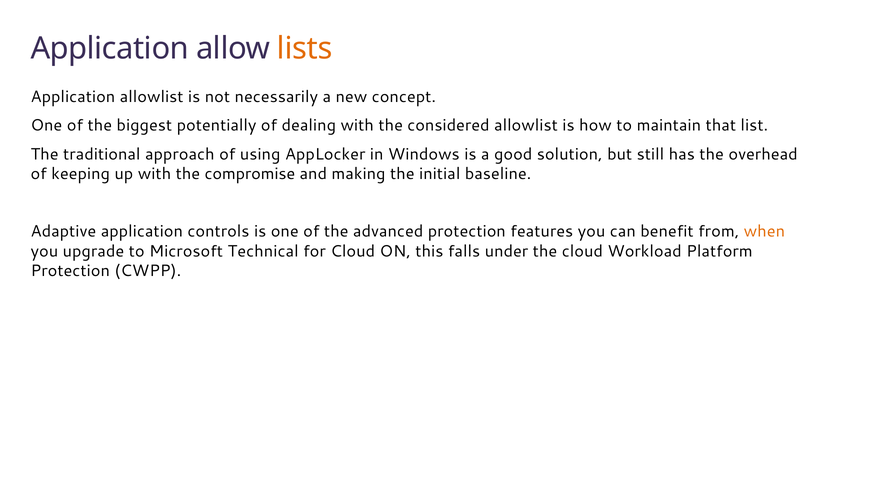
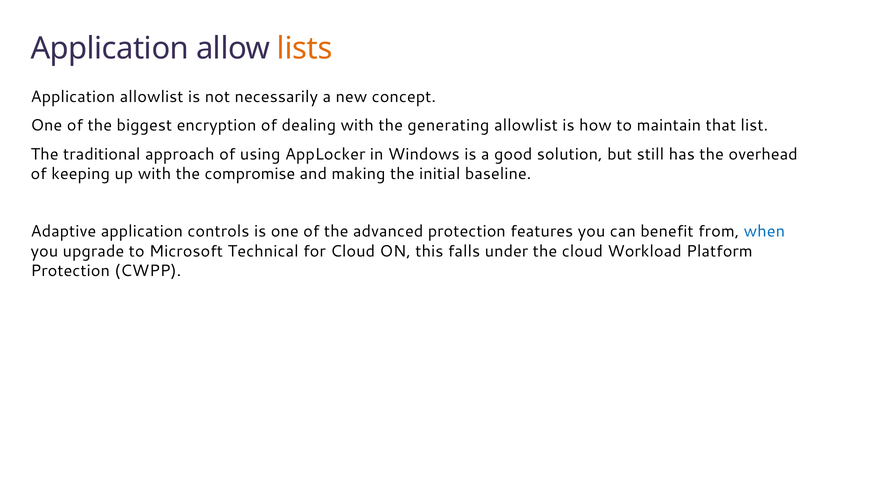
potentially: potentially -> encryption (217, 126)
considered: considered -> generating (448, 126)
when colour: orange -> blue (764, 232)
